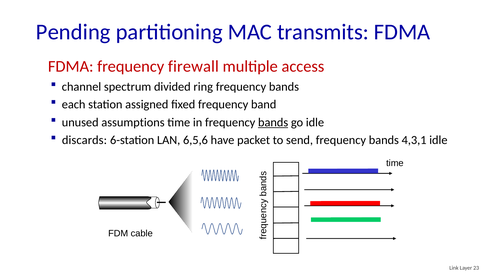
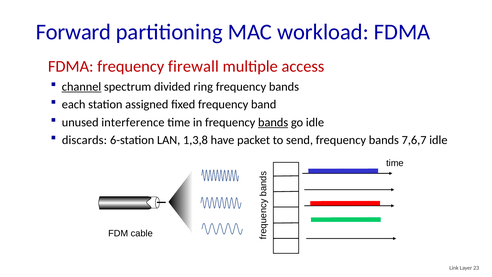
Pending: Pending -> Forward (73, 32)
transmits: transmits -> workload (323, 32)
channel underline: none -> present (82, 87)
assumptions: assumptions -> interference (133, 122)
6,5,6: 6,5,6 -> 1,3,8 (195, 140)
4,3,1: 4,3,1 -> 7,6,7 (414, 140)
